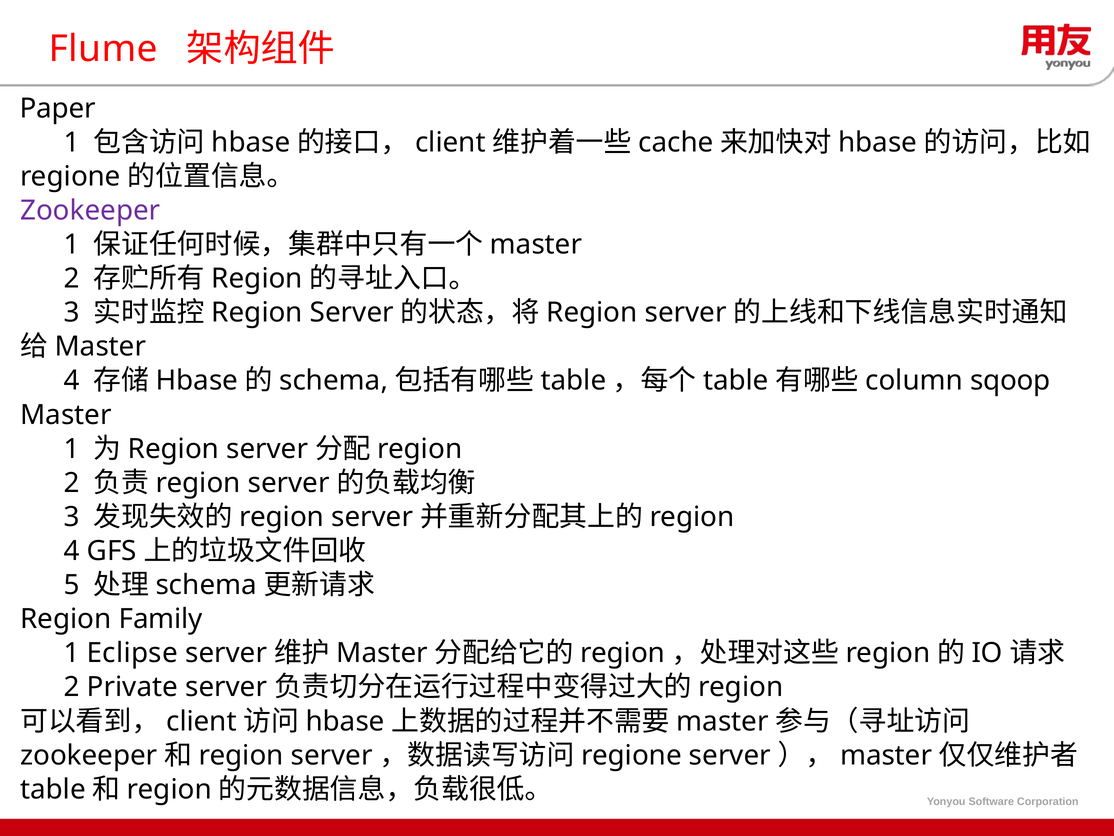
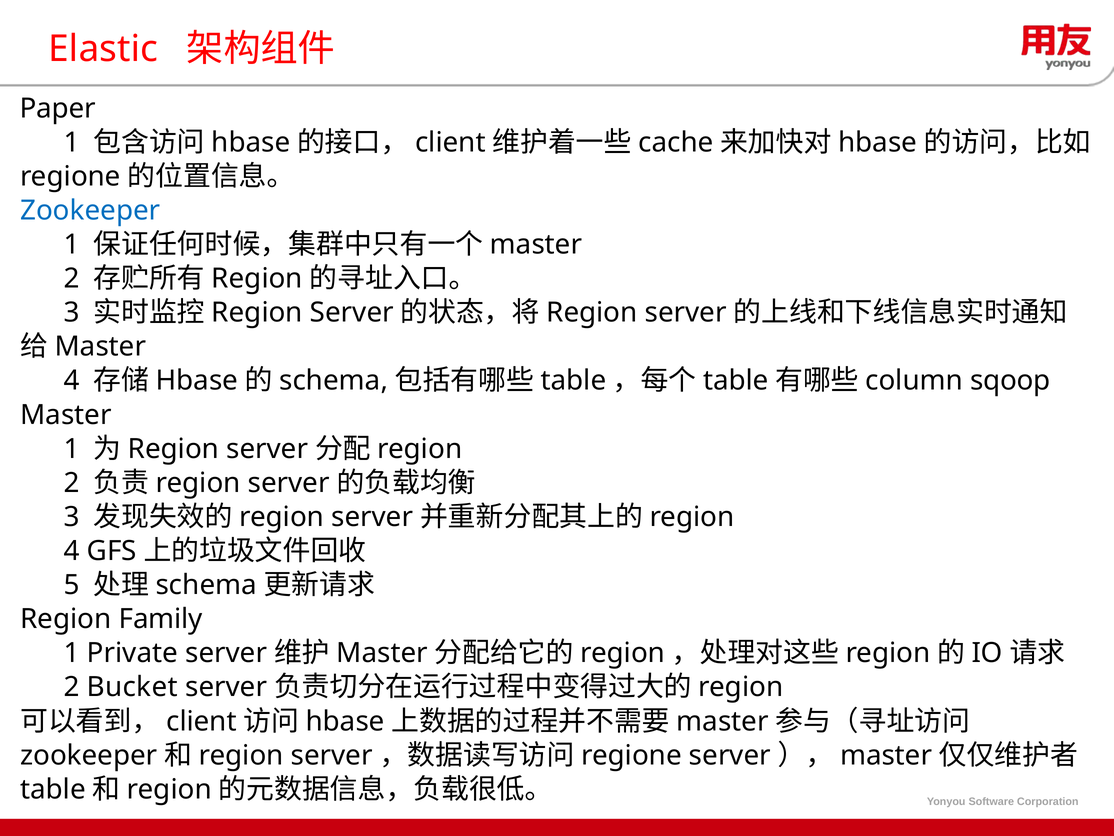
Flume: Flume -> Elastic (103, 49)
Zookeeper colour: purple -> blue (90, 210)
Eclipse: Eclipse -> Private (132, 653)
Private: Private -> Bucket (132, 687)
